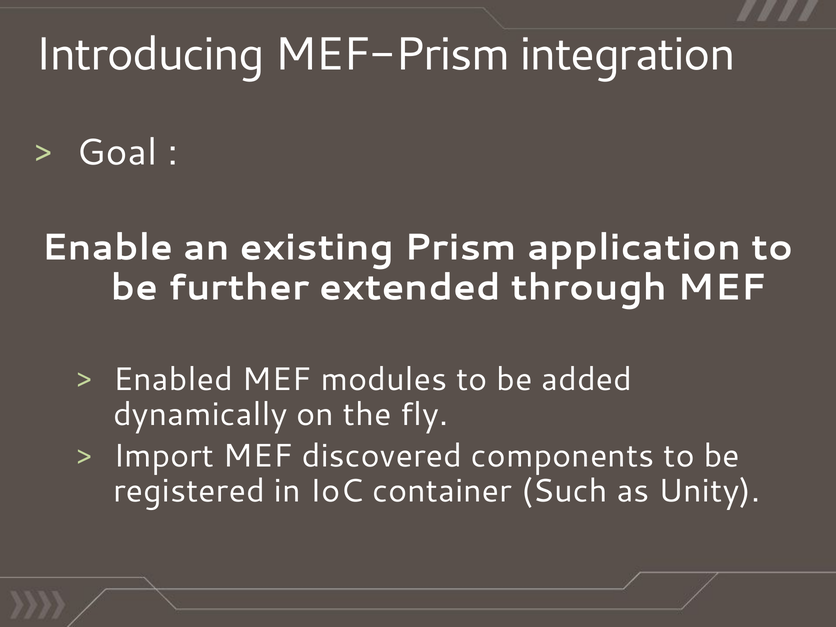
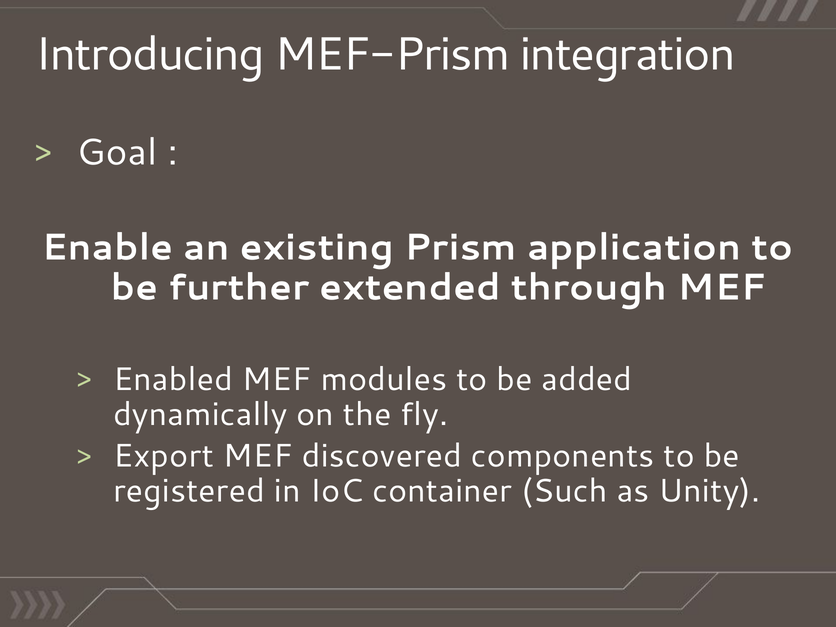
Import: Import -> Export (163, 456)
